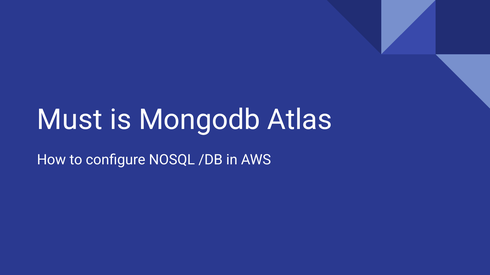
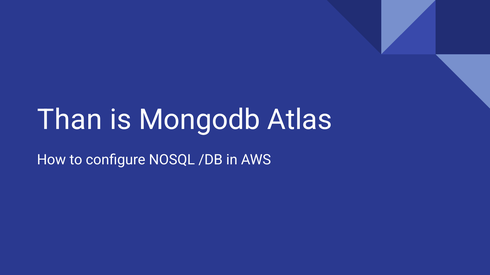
Must: Must -> Than (70, 120)
